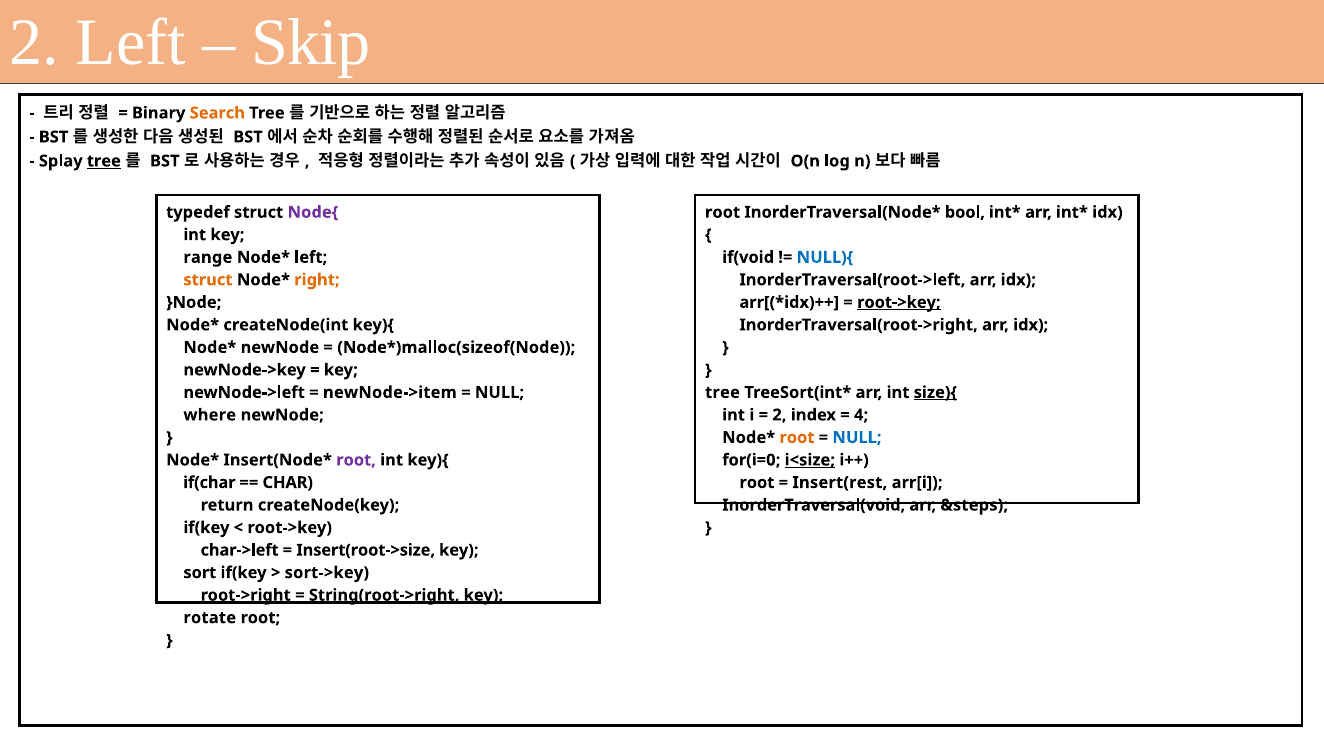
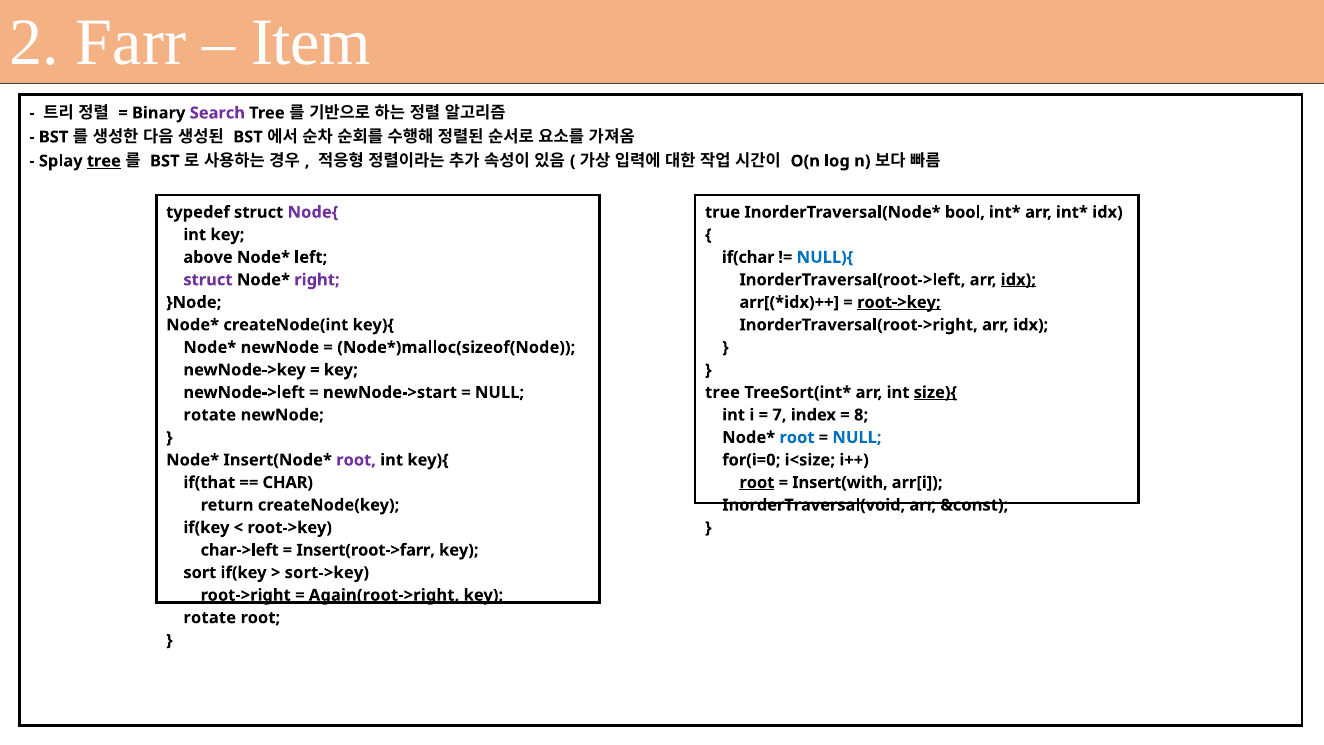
2 Left: Left -> Farr (131, 43)
Skip: Skip -> Item (311, 43)
Search colour: orange -> purple (217, 113)
root: root -> true (723, 212)
range: range -> above (208, 257)
if(void: if(void -> if(char (748, 257)
struct colour: orange -> purple (208, 280)
right colour: orange -> purple (317, 280)
idx underline: none -> present (1018, 280)
newNode->item: newNode->item -> newNode->start (390, 392)
where: where -> rotate (210, 415)
2: 2 -> 7 (779, 415)
4: 4 -> 8 (861, 415)
root colour: orange -> blue (797, 437)
i<size underline: present -> none (810, 460)
if(char: if(char -> if(that (209, 482)
root underline: none -> present (757, 482)
Insert(rest: Insert(rest -> Insert(with (840, 482)
&steps: &steps -> &const (974, 505)
Insert(root->size: Insert(root->size -> Insert(root->farr (366, 550)
String(root->right: String(root->right -> Again(root->right (384, 595)
